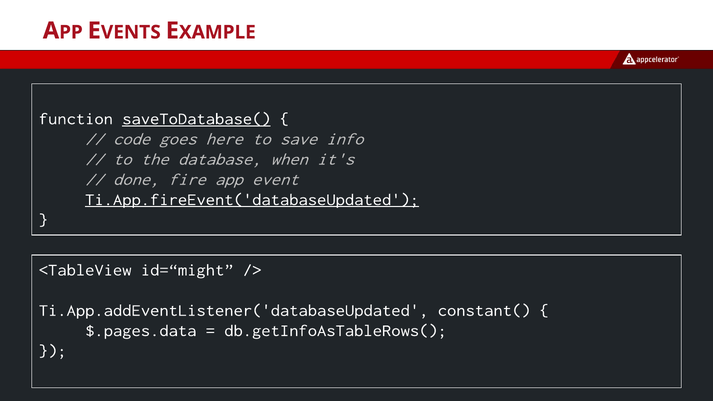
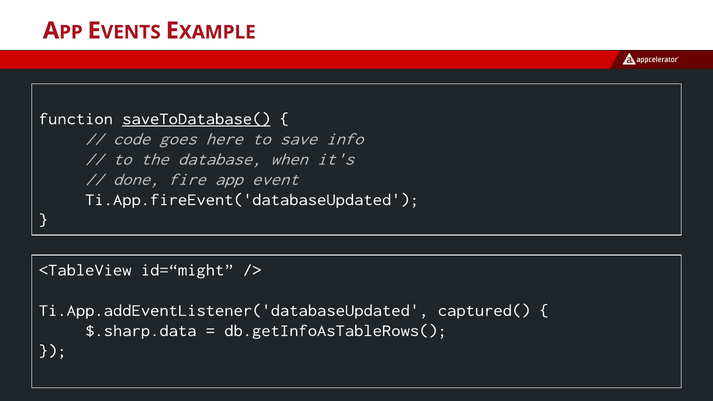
Ti.App.fireEvent('databaseUpdated underline: present -> none (252, 200)
constant(: constant( -> captured( (484, 310)
$.pages.data: $.pages.data -> $.sharp.data (141, 331)
